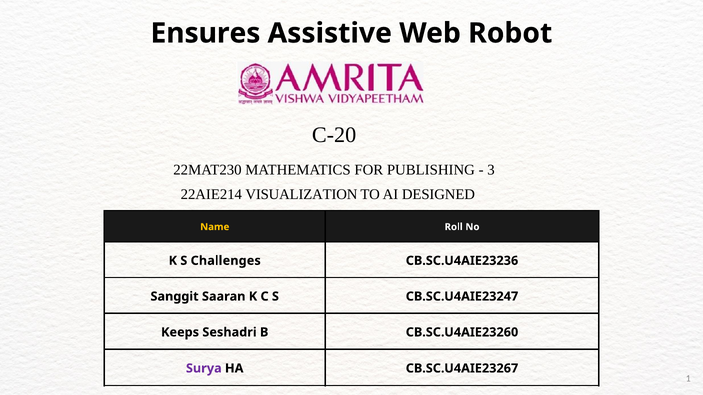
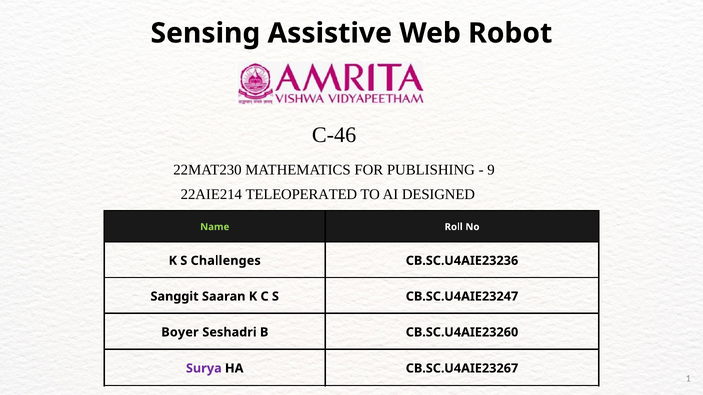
Ensures: Ensures -> Sensing (205, 33)
C-20: C-20 -> C-46 (334, 135)
3: 3 -> 9 (491, 170)
VISUALIZATION: VISUALIZATION -> TELEOPERATED (301, 195)
Name colour: yellow -> light green (215, 227)
Keeps: Keeps -> Boyer (180, 333)
